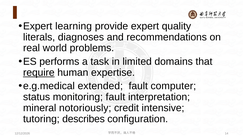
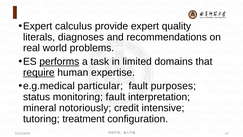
learning: learning -> calculus (74, 26)
performs underline: none -> present (59, 61)
extended: extended -> particular (100, 86)
computer: computer -> purposes (173, 86)
describes: describes -> treatment (84, 119)
